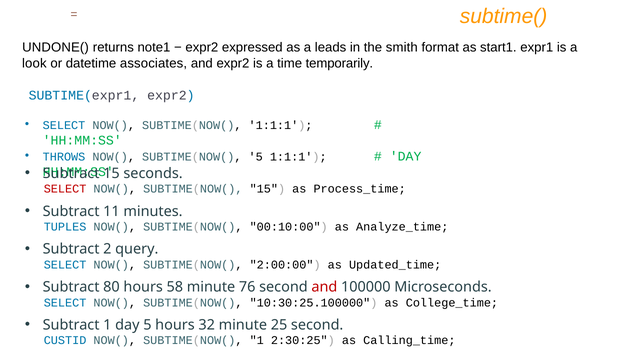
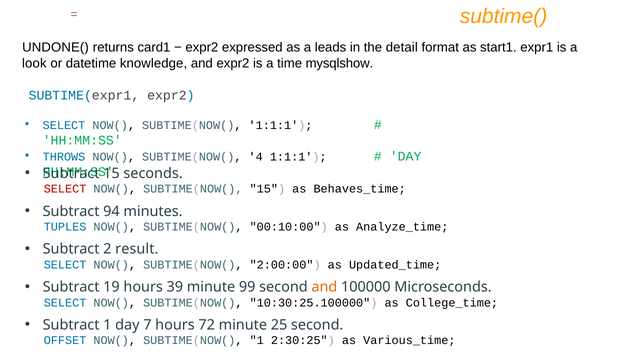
note1: note1 -> card1 (154, 47)
smith: smith -> detail (402, 47)
associates: associates -> knowledge (154, 63)
temporarily: temporarily -> mysqlshow (339, 63)
SUBTIME(NOW( 5: 5 -> 4 (256, 157)
Process_time: Process_time -> Behaves_time (360, 189)
11: 11 -> 94 (111, 211)
query: query -> result (137, 249)
80: 80 -> 19 (111, 287)
58: 58 -> 39 (175, 287)
76: 76 -> 99 (247, 287)
and colour: red -> orange (324, 287)
day 5: 5 -> 7 (147, 325)
32: 32 -> 72 (207, 325)
CUSTID: CUSTID -> OFFSET (65, 340)
Calling_time: Calling_time -> Various_time (409, 340)
